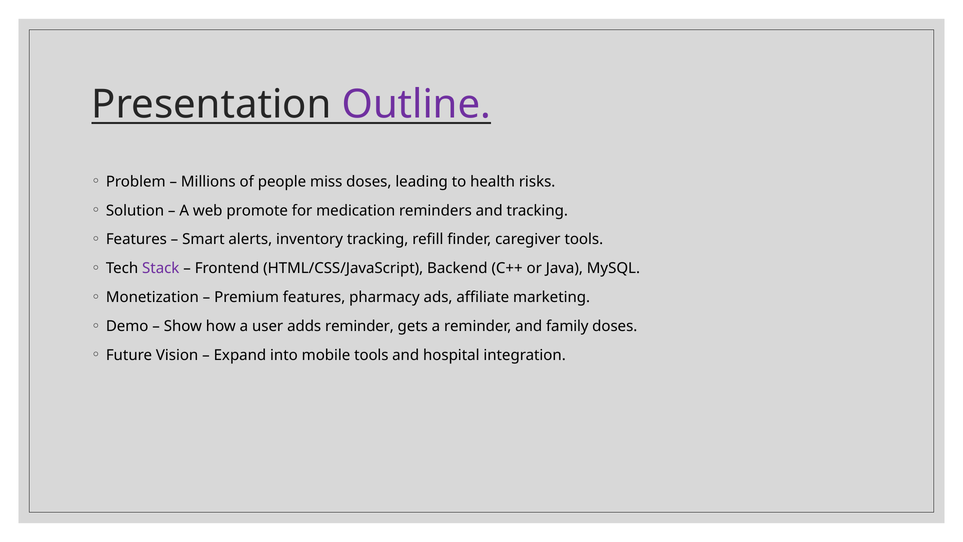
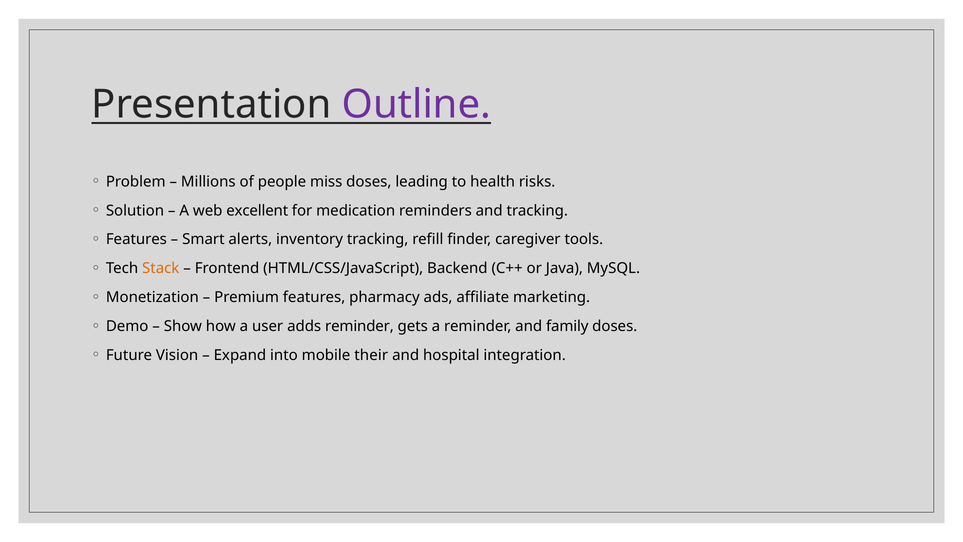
promote: promote -> excellent (257, 210)
Stack colour: purple -> orange (161, 268)
mobile tools: tools -> their (371, 355)
